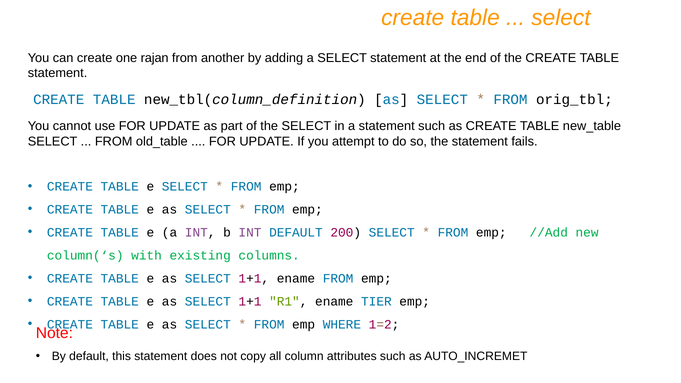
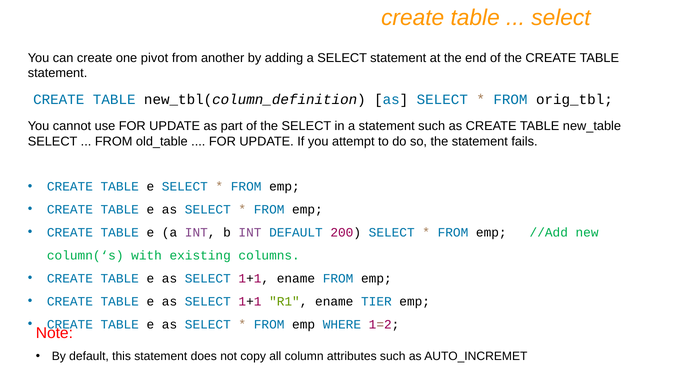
rajan: rajan -> pivot (155, 58)
